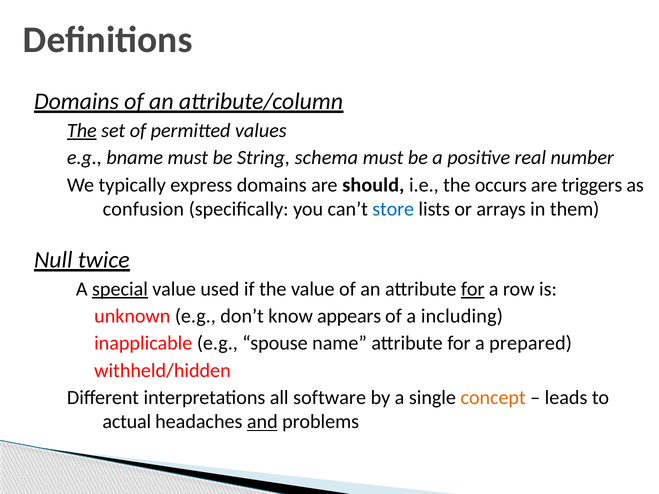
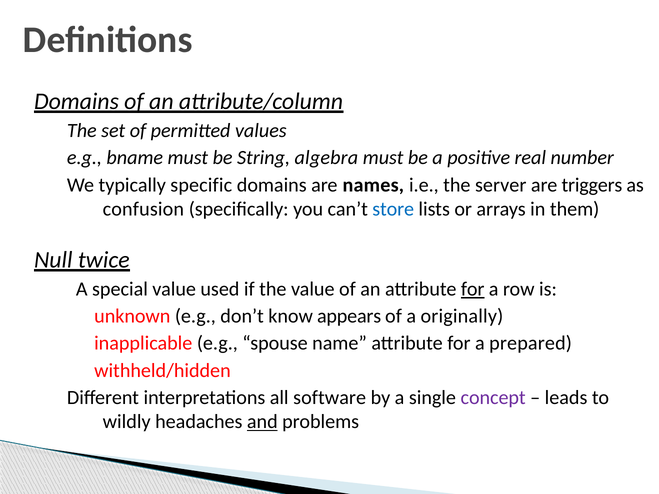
The underline: present -> none (82, 131)
schema: schema -> algebra (326, 158)
express: express -> specific (201, 185)
should: should -> names (373, 185)
occurs: occurs -> server (501, 185)
special underline: present -> none (120, 289)
including: including -> originally (462, 316)
concept colour: orange -> purple (493, 398)
actual: actual -> wildly (127, 422)
